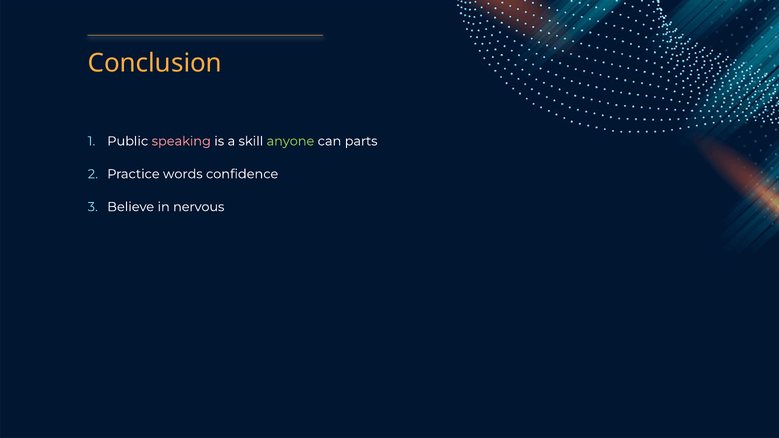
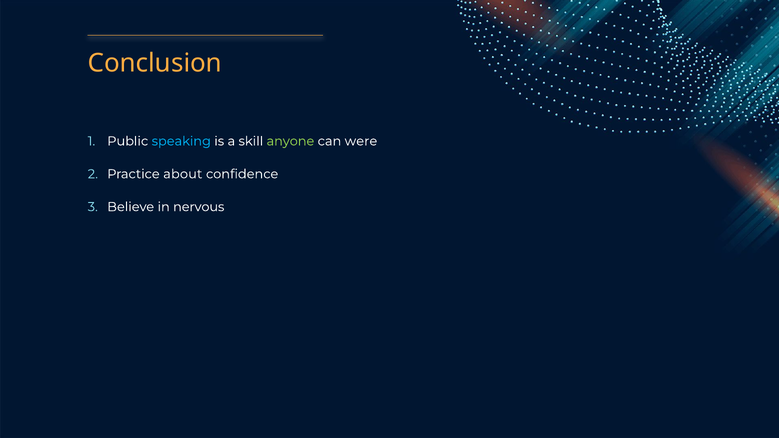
speaking colour: pink -> light blue (181, 141)
parts: parts -> were (361, 141)
words: words -> about (183, 174)
